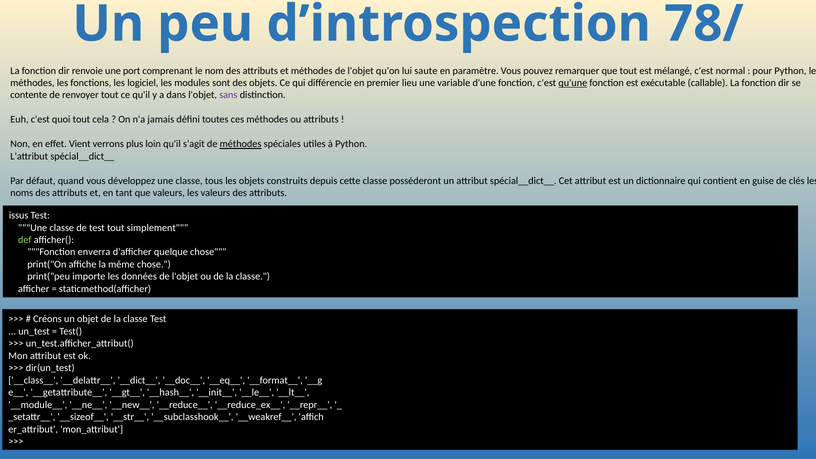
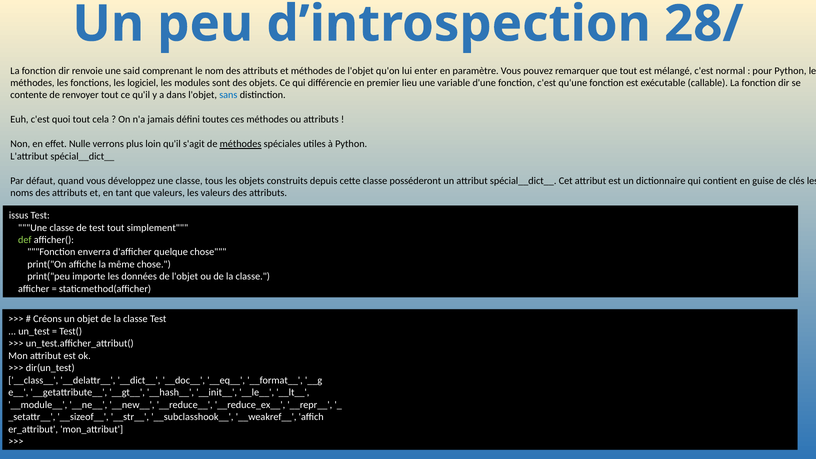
78/: 78/ -> 28/ (704, 24)
port: port -> said (132, 71)
saute: saute -> enter (426, 71)
qu'une underline: present -> none (573, 83)
sans colour: purple -> blue (228, 95)
Vient: Vient -> Nulle (80, 144)
